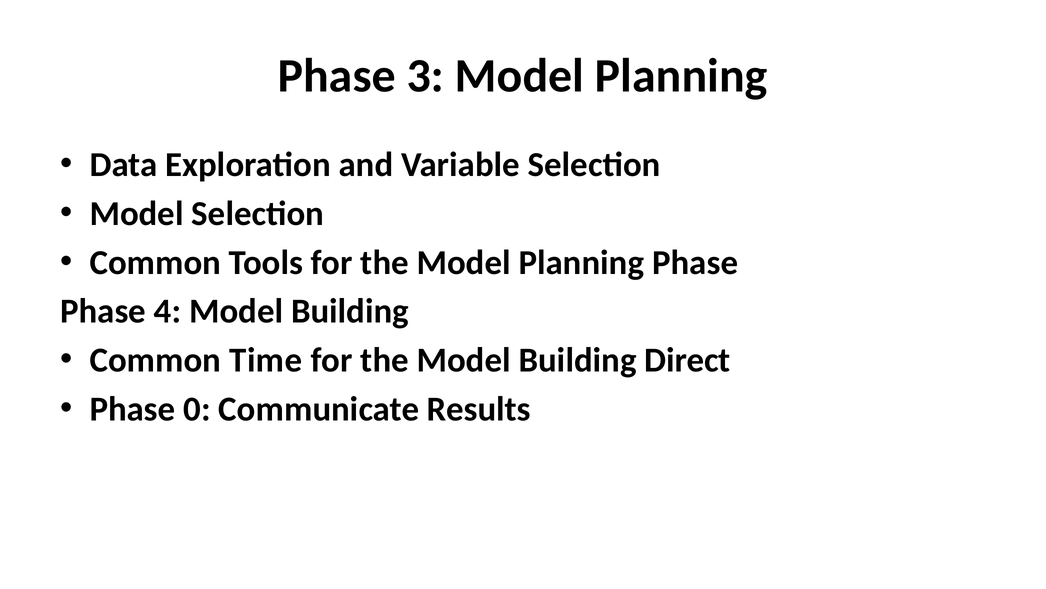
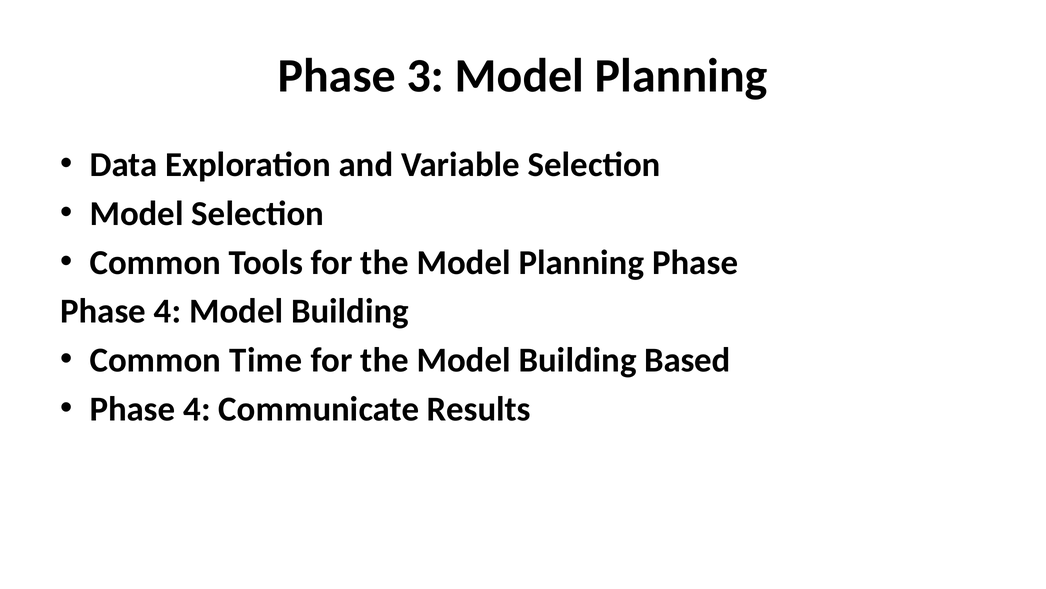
Direct: Direct -> Based (687, 360)
0: 0 -> 4 (197, 409)
